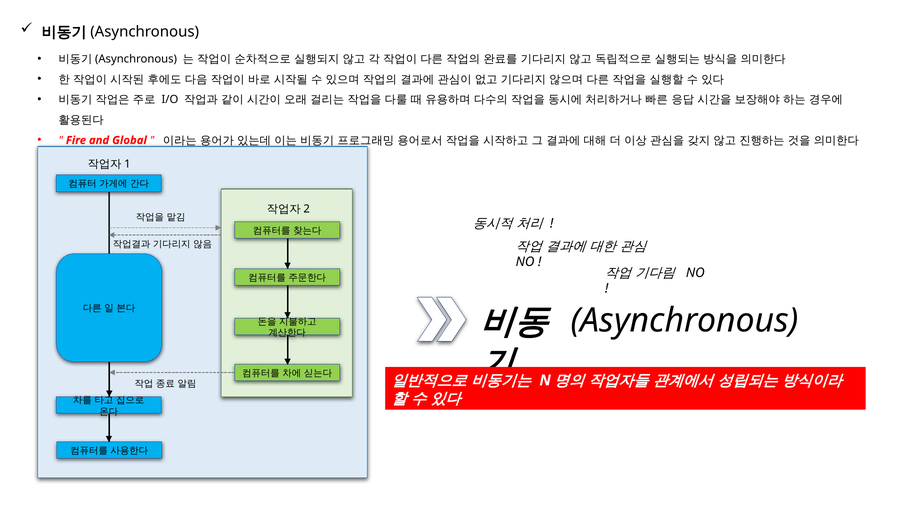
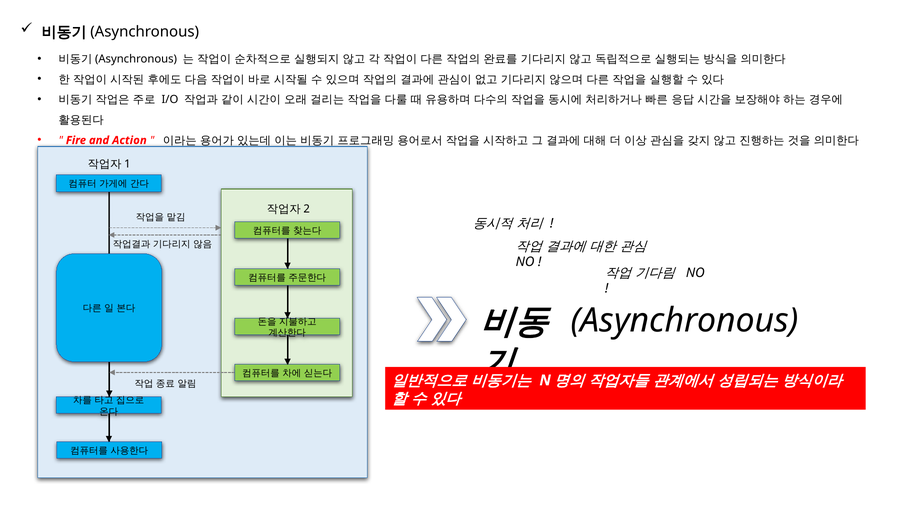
Global: Global -> Action (129, 140)
